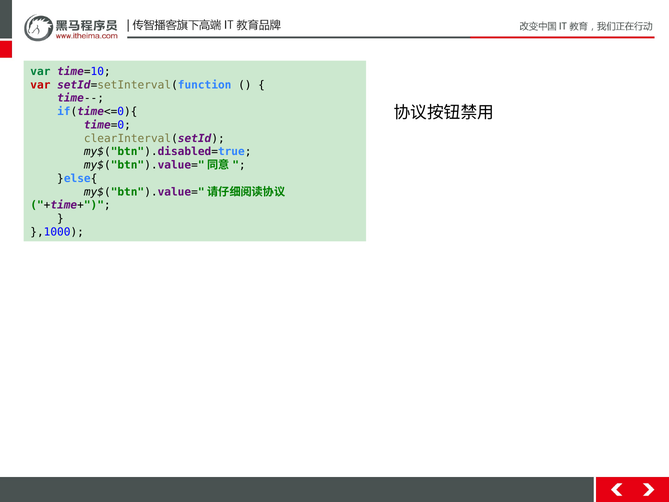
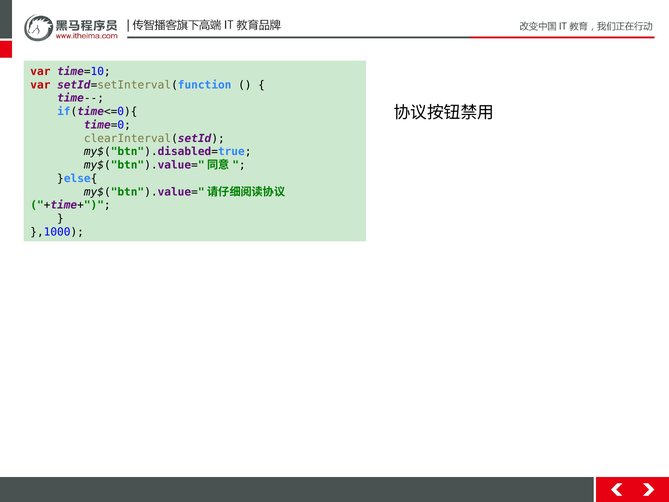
var colour: green -> red (40, 71)
